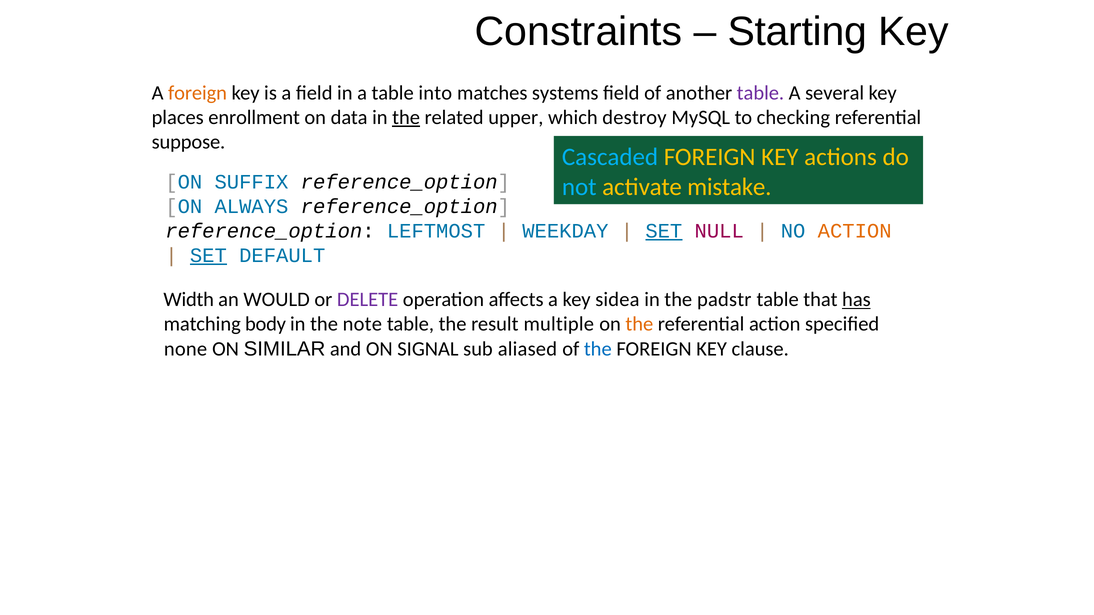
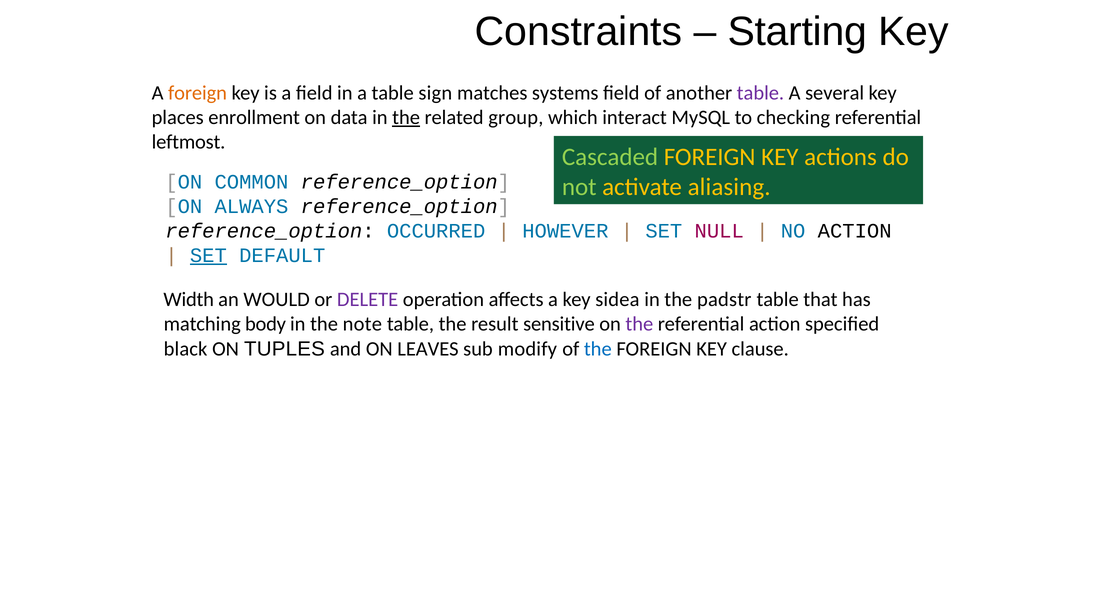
into: into -> sign (435, 93)
upper: upper -> group (516, 118)
destroy: destroy -> interact (635, 118)
suppose: suppose -> leftmost (189, 142)
Cascaded colour: light blue -> light green (610, 157)
SUFFIX: SUFFIX -> COMMON (251, 182)
not colour: light blue -> light green (579, 187)
mistake: mistake -> aliasing (729, 187)
LEFTMOST: LEFTMOST -> OCCURRED (436, 231)
WEEKDAY: WEEKDAY -> HOWEVER (565, 231)
SET underline: present -> none (664, 231)
ACTION colour: orange -> black (855, 231)
has underline: present -> none (856, 300)
multiple: multiple -> sensitive (559, 324)
the colour: orange -> purple (639, 324)
none: none -> black (186, 349)
SIMILAR: SIMILAR -> TUPLES (284, 349)
SIGNAL: SIGNAL -> LEAVES (428, 349)
aliased: aliased -> modify (527, 349)
